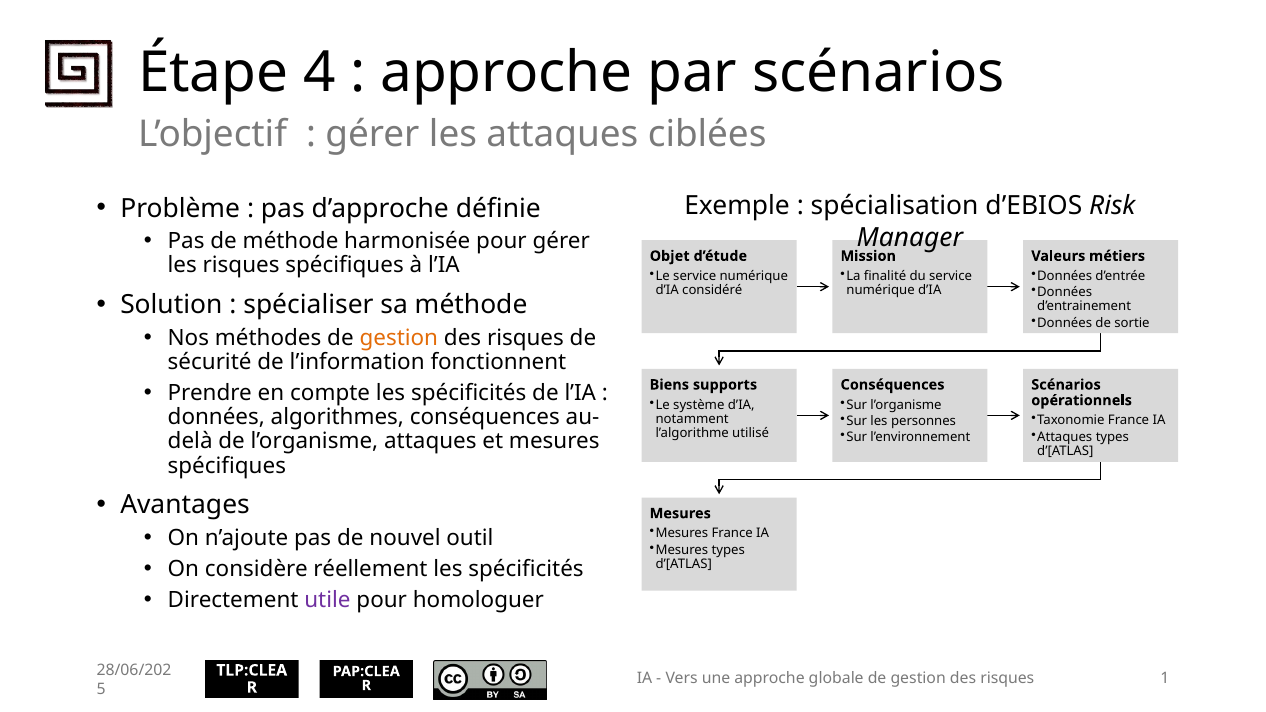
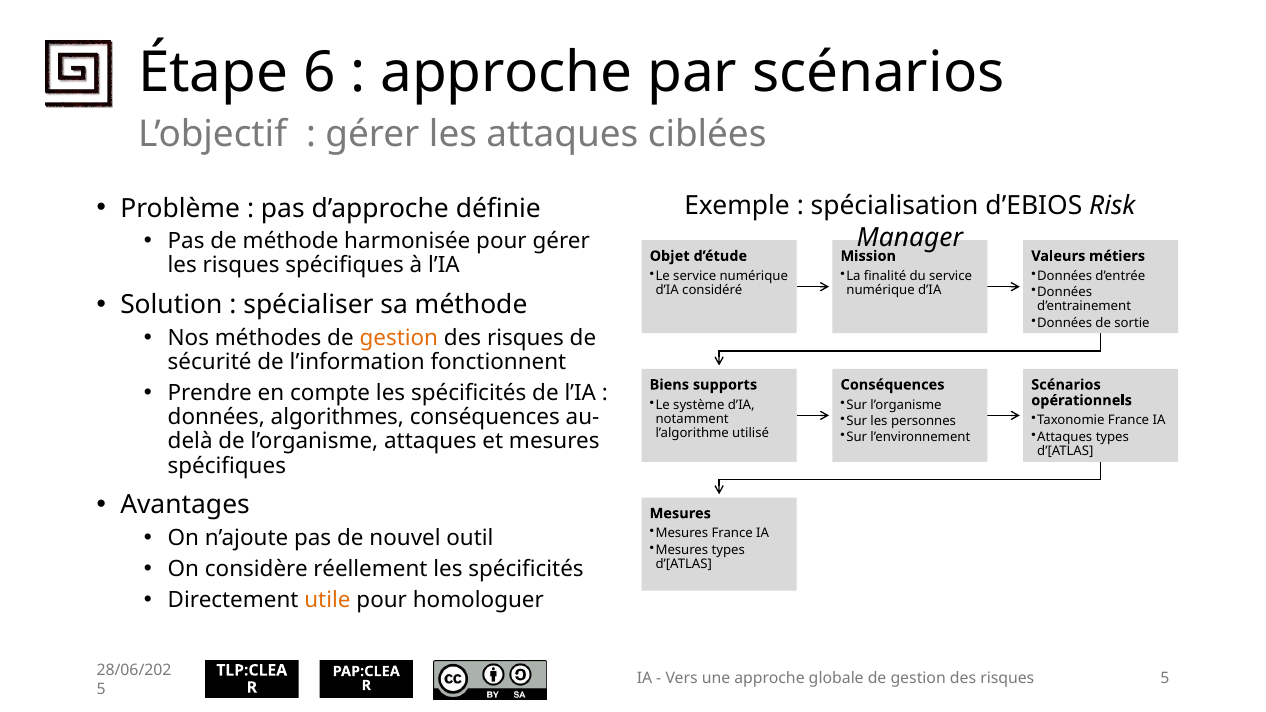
4: 4 -> 6 (319, 73)
utile colour: purple -> orange (327, 600)
risques 1: 1 -> 5 (1165, 679)
